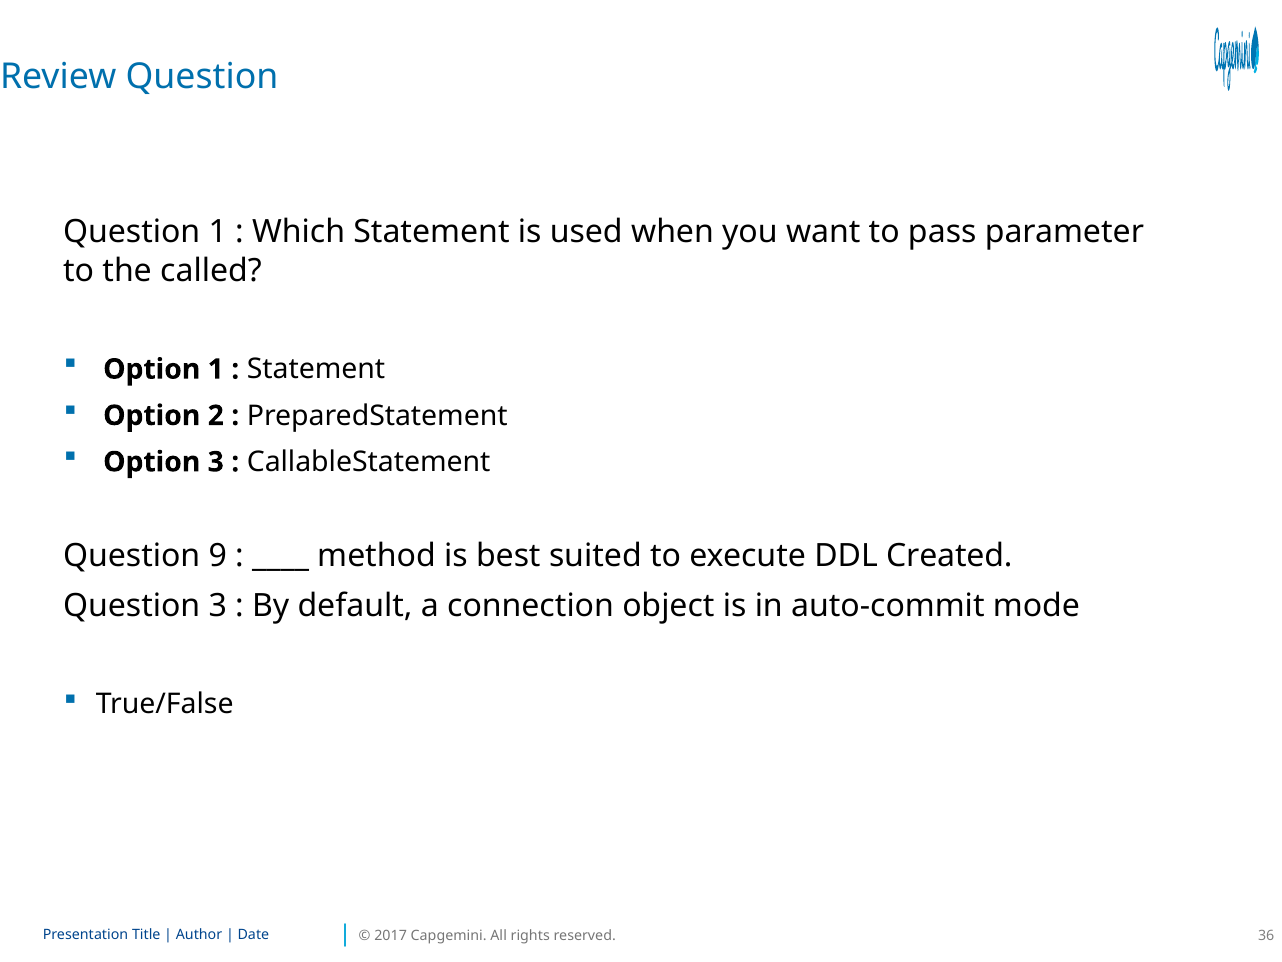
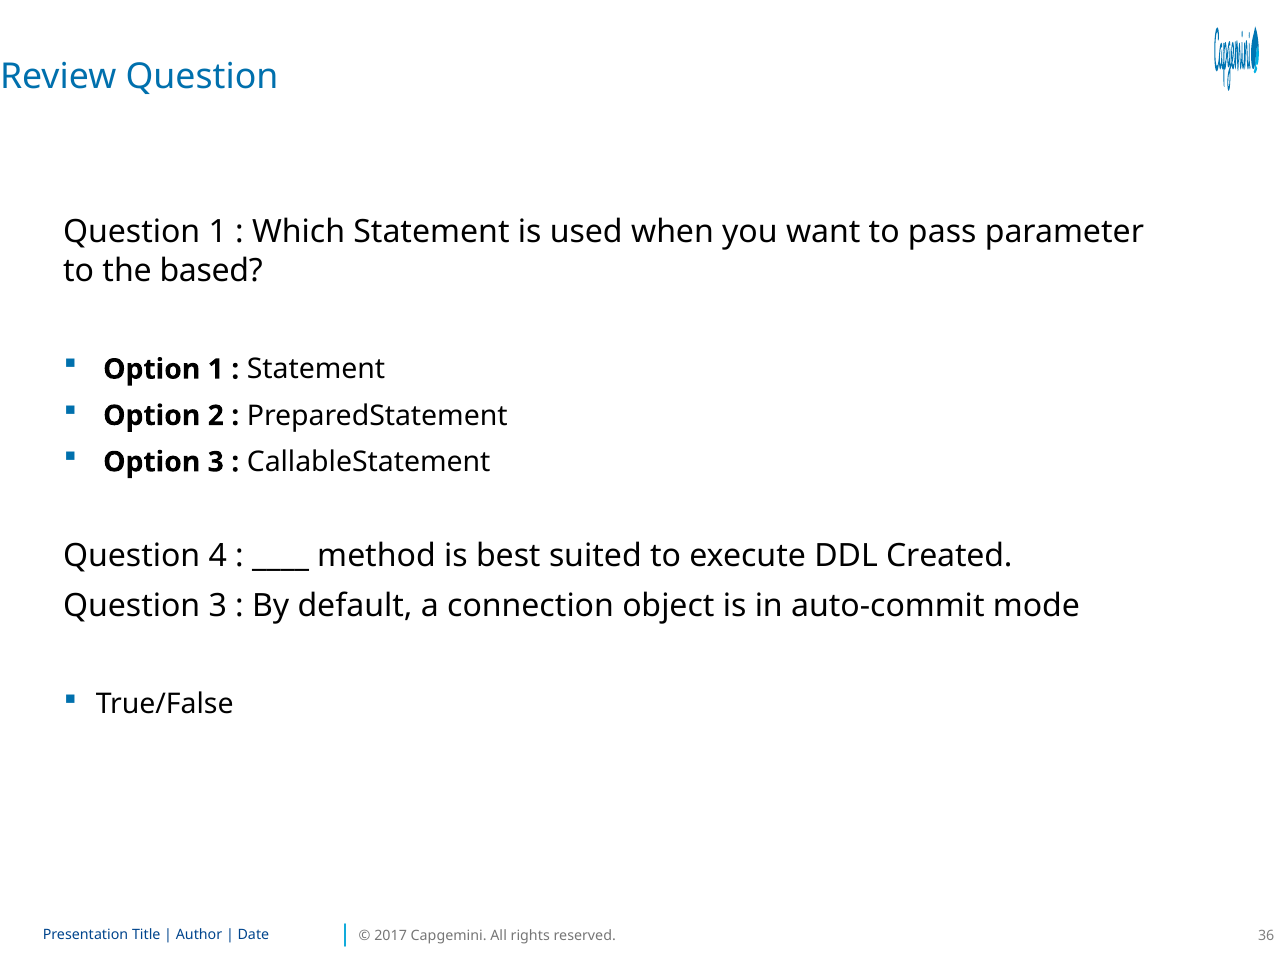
called: called -> based (211, 271)
9: 9 -> 4 (218, 556)
